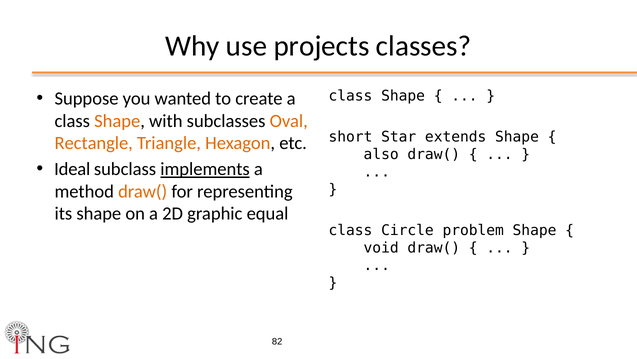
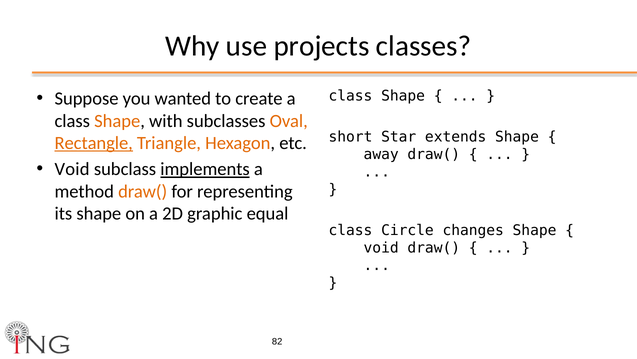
Rectangle underline: none -> present (94, 143)
also: also -> away (381, 154)
Ideal: Ideal -> Void (72, 169)
problem: problem -> changes (473, 230)
